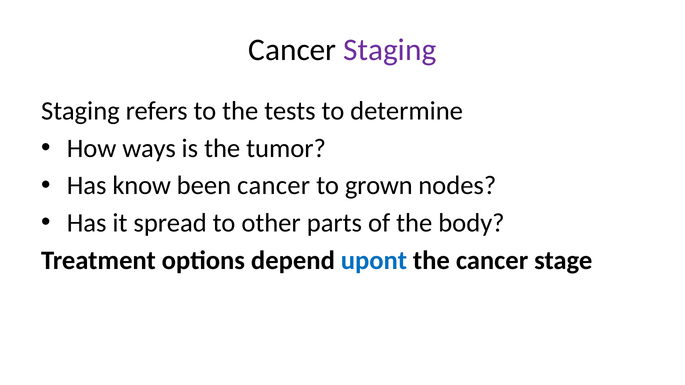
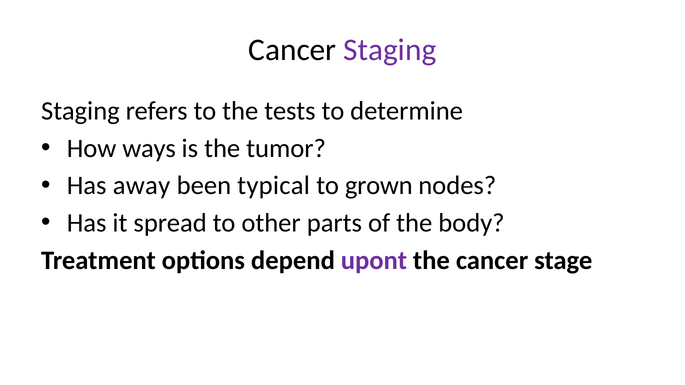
know: know -> away (141, 186)
been cancer: cancer -> typical (274, 186)
upont colour: blue -> purple (374, 260)
